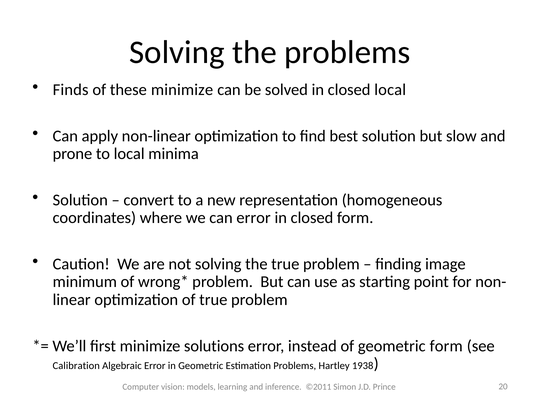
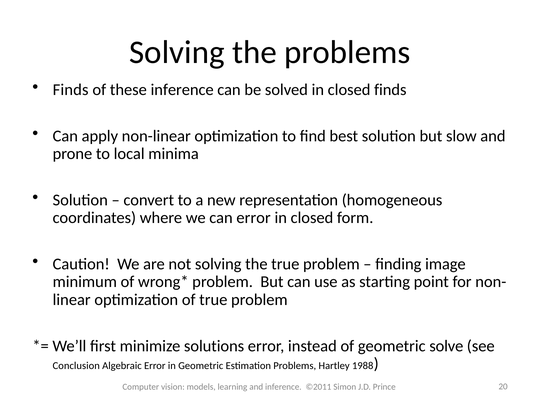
these minimize: minimize -> inference (182, 90)
closed local: local -> finds (390, 90)
geometric form: form -> solve (446, 346)
Calibration: Calibration -> Conclusion (76, 366)
1938: 1938 -> 1988 (363, 366)
